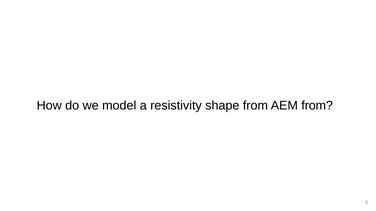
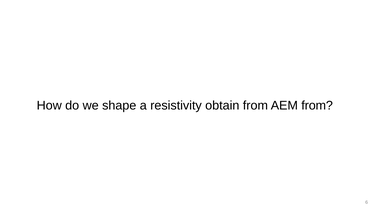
model: model -> shape (119, 106)
shape: shape -> obtain (222, 106)
